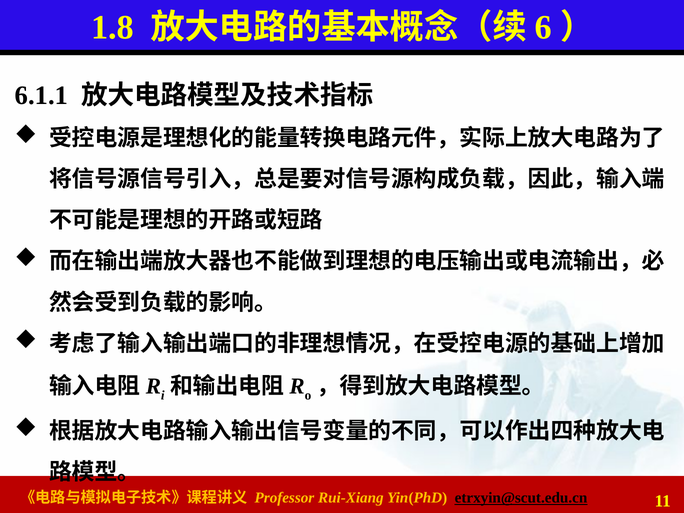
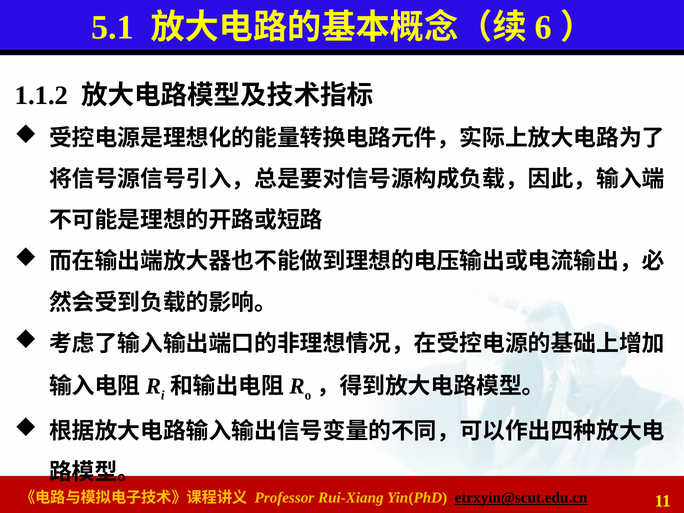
1.8: 1.8 -> 5.1 (112, 27)
6.1.1: 6.1.1 -> 1.1.2 (41, 95)
